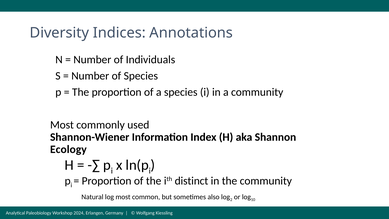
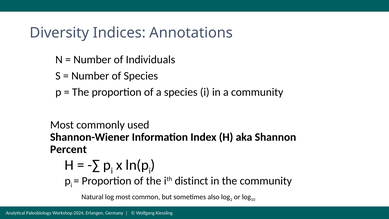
Ecology: Ecology -> Percent (68, 149)
